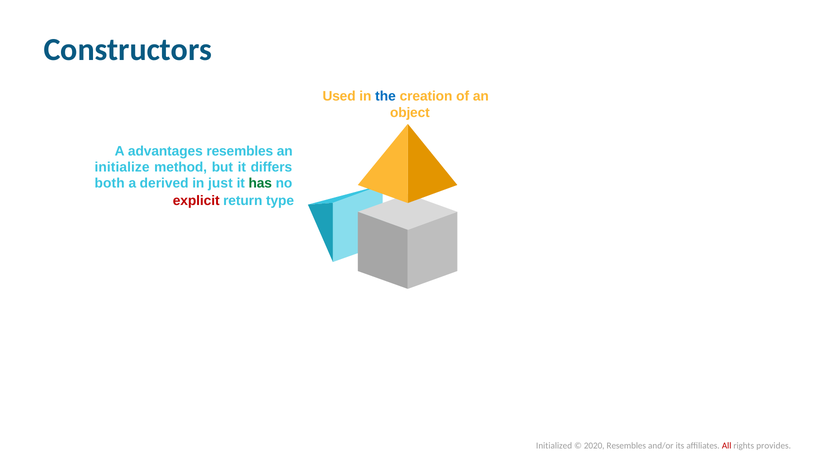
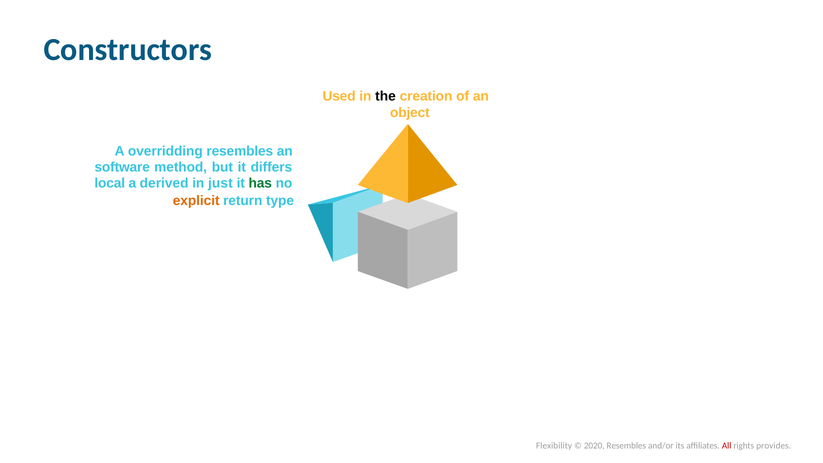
the colour: blue -> black (386, 96)
advantages: advantages -> overridding (165, 151)
initialize: initialize -> software (122, 167)
both: both -> local (110, 183)
explicit colour: red -> orange (196, 201)
Initialized: Initialized -> Flexibility (554, 446)
